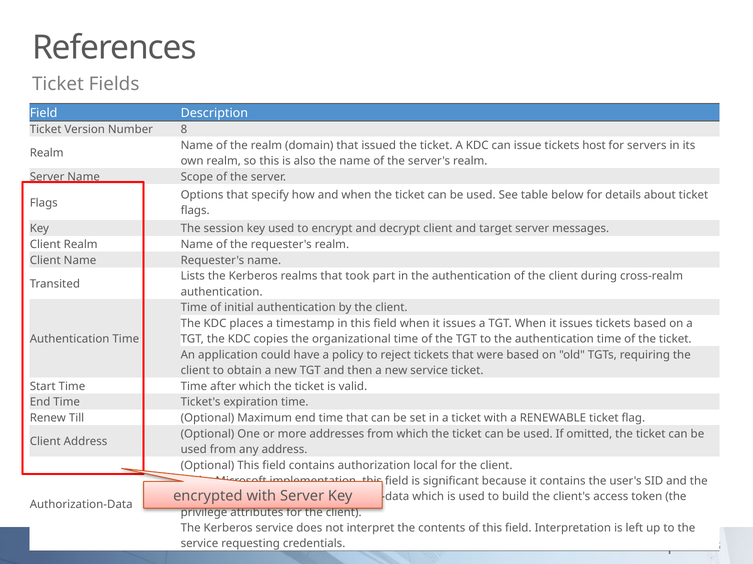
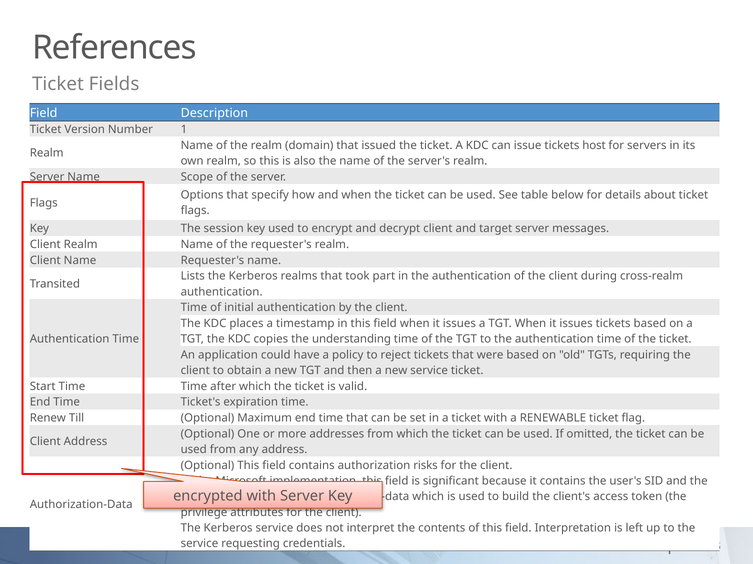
8: 8 -> 1 (184, 130)
organizational: organizational -> understanding (351, 340)
local: local -> risks (426, 466)
